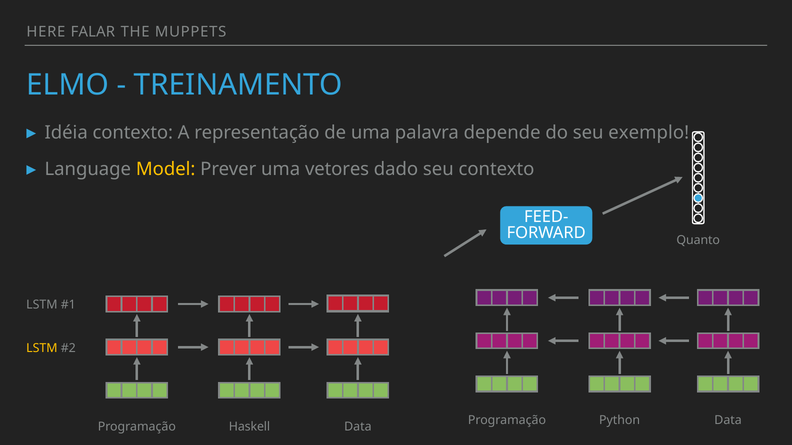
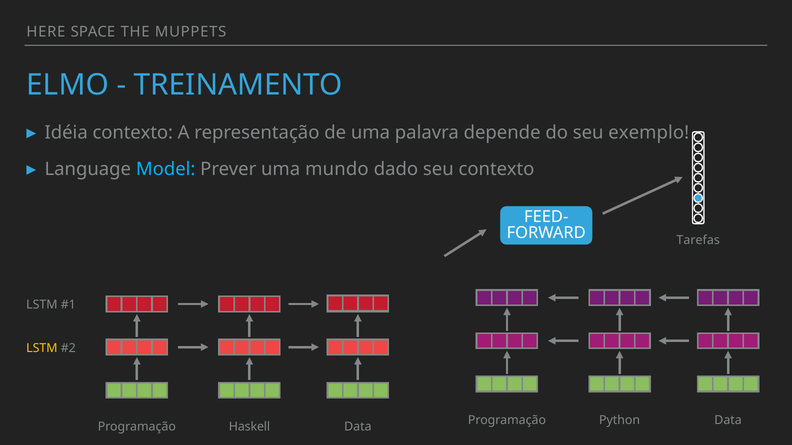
FALAR: FALAR -> SPACE (93, 32)
Model colour: yellow -> light blue (166, 169)
vetores: vetores -> mundo (337, 169)
Quanto: Quanto -> Tarefas (698, 241)
